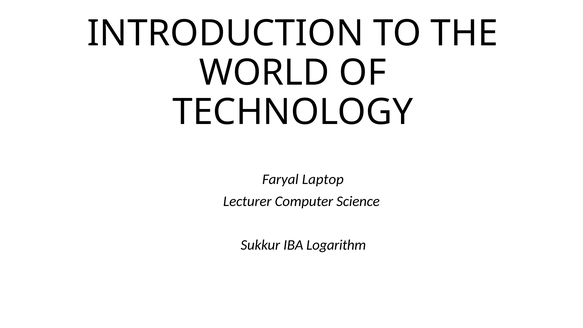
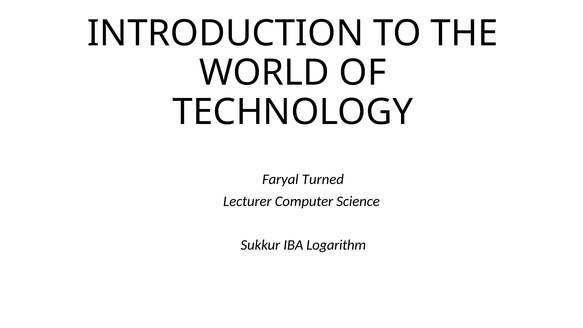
Laptop: Laptop -> Turned (323, 179)
